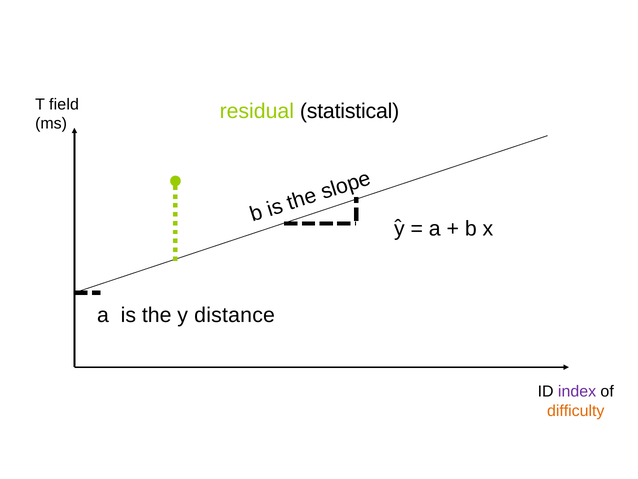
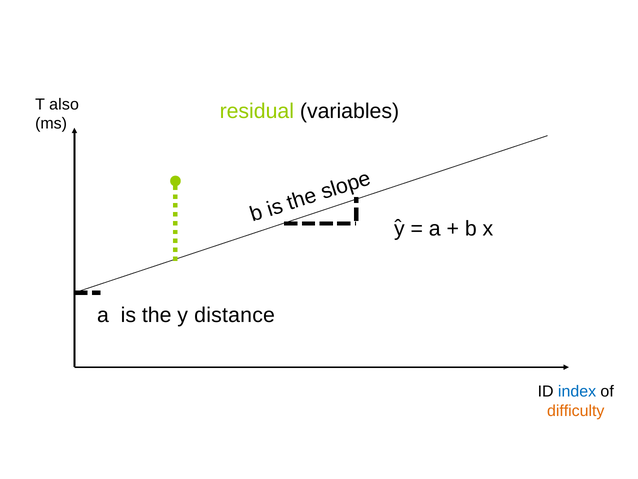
field: field -> also (64, 104)
statistical: statistical -> variables (350, 111)
index colour: purple -> blue (577, 391)
